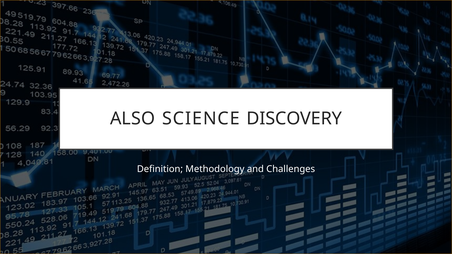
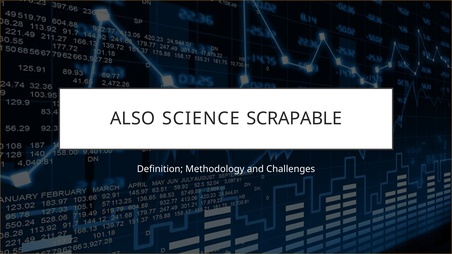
DISCOVERY: DISCOVERY -> SCRAPABLE (294, 119)
